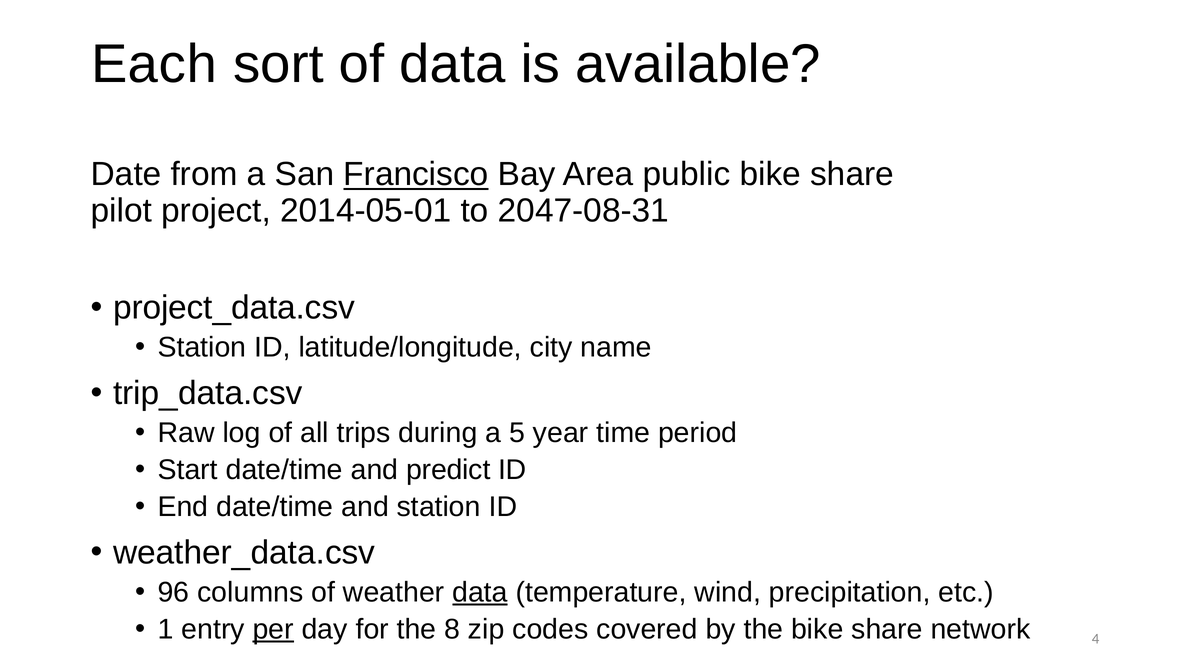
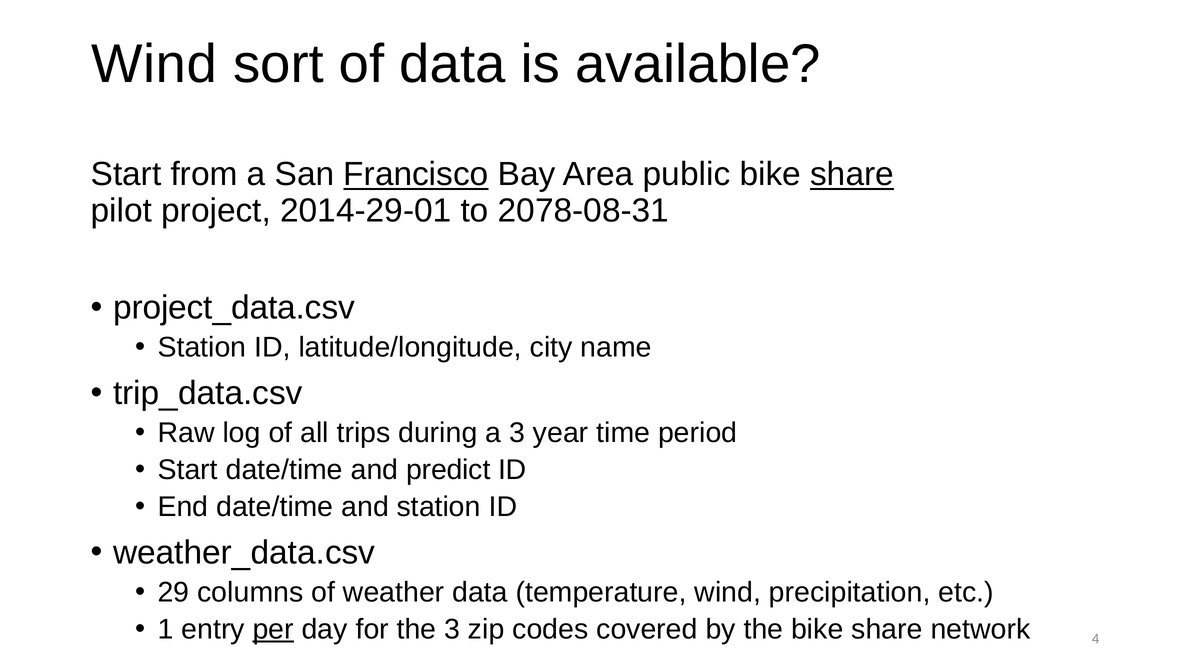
Each: Each -> Wind (154, 64)
Date: Date -> Start (126, 175)
share underline: none -> present (852, 175)
2014-05-01: 2014-05-01 -> 2014-29-01 (366, 211)
2047-08-31: 2047-08-31 -> 2078-08-31 (583, 211)
a 5: 5 -> 3 (517, 433)
96: 96 -> 29 (173, 593)
data underline: present -> none (480, 593)
the 8: 8 -> 3 (452, 630)
